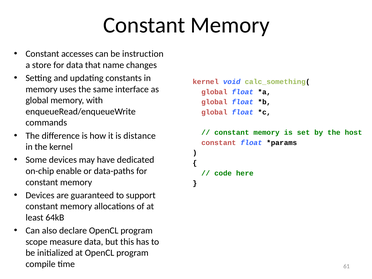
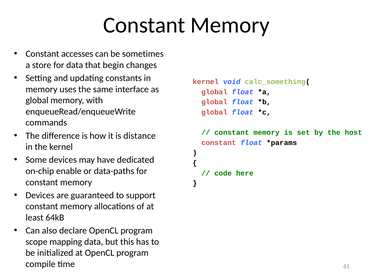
instruction: instruction -> sometimes (143, 54)
name: name -> begin (113, 65)
measure: measure -> mapping (66, 242)
